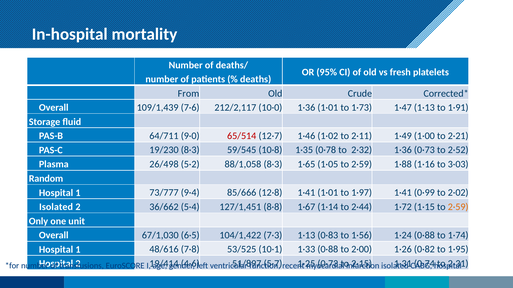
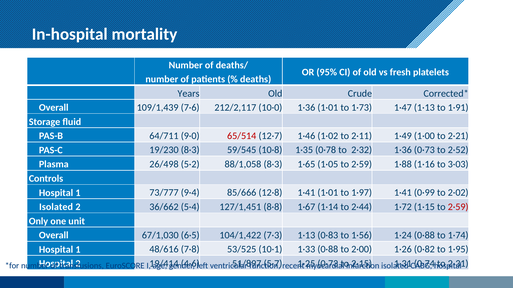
From: From -> Years (189, 94)
Random: Random -> Controls (46, 179)
2·59 colour: orange -> red (458, 207)
